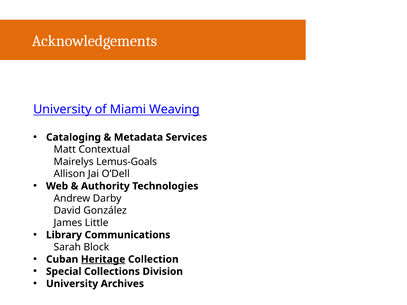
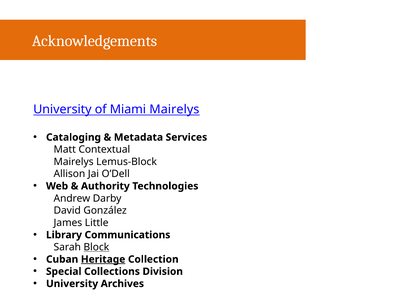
Miami Weaving: Weaving -> Mairelys (174, 109)
Lemus-Goals: Lemus-Goals -> Lemus-Block (127, 162)
Block underline: none -> present (96, 247)
